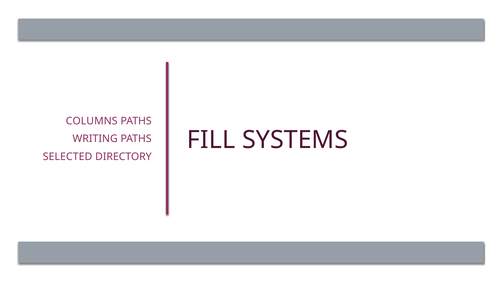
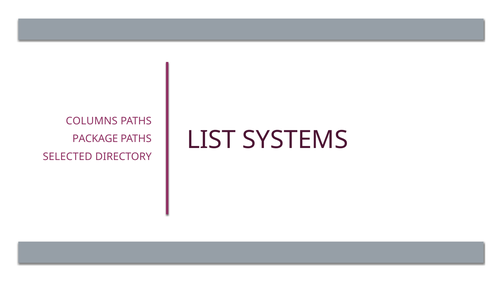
FILL: FILL -> LIST (211, 140)
WRITING: WRITING -> PACKAGE (95, 139)
